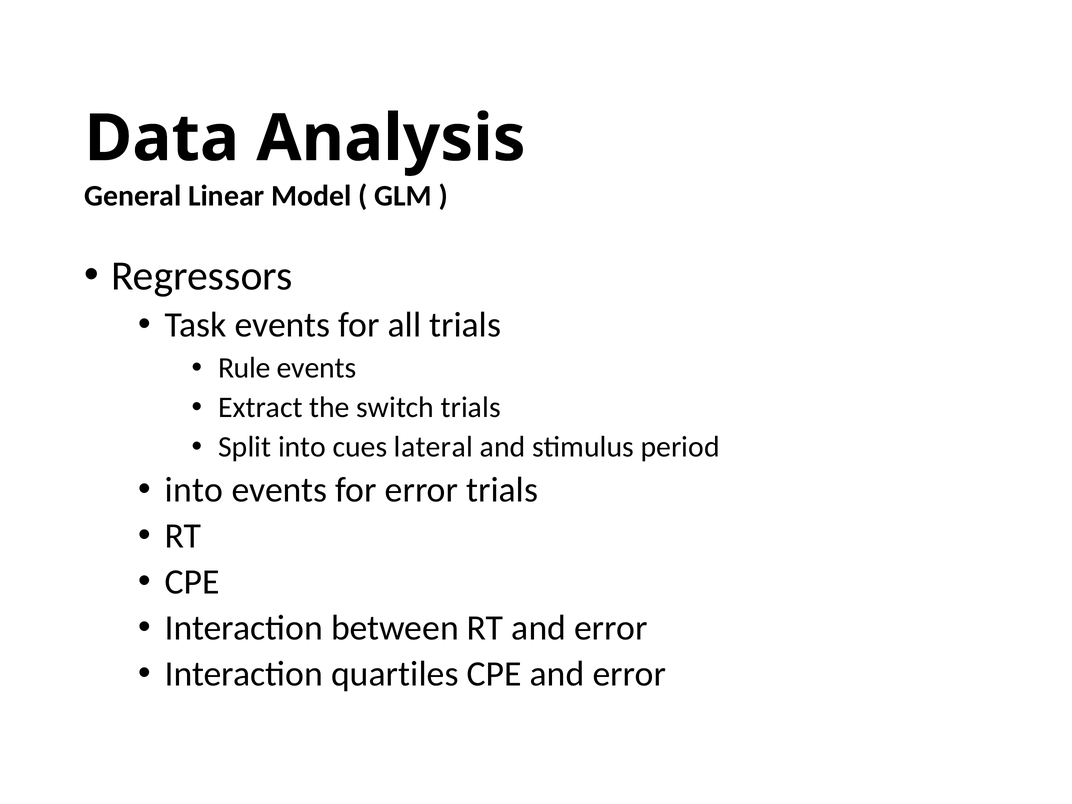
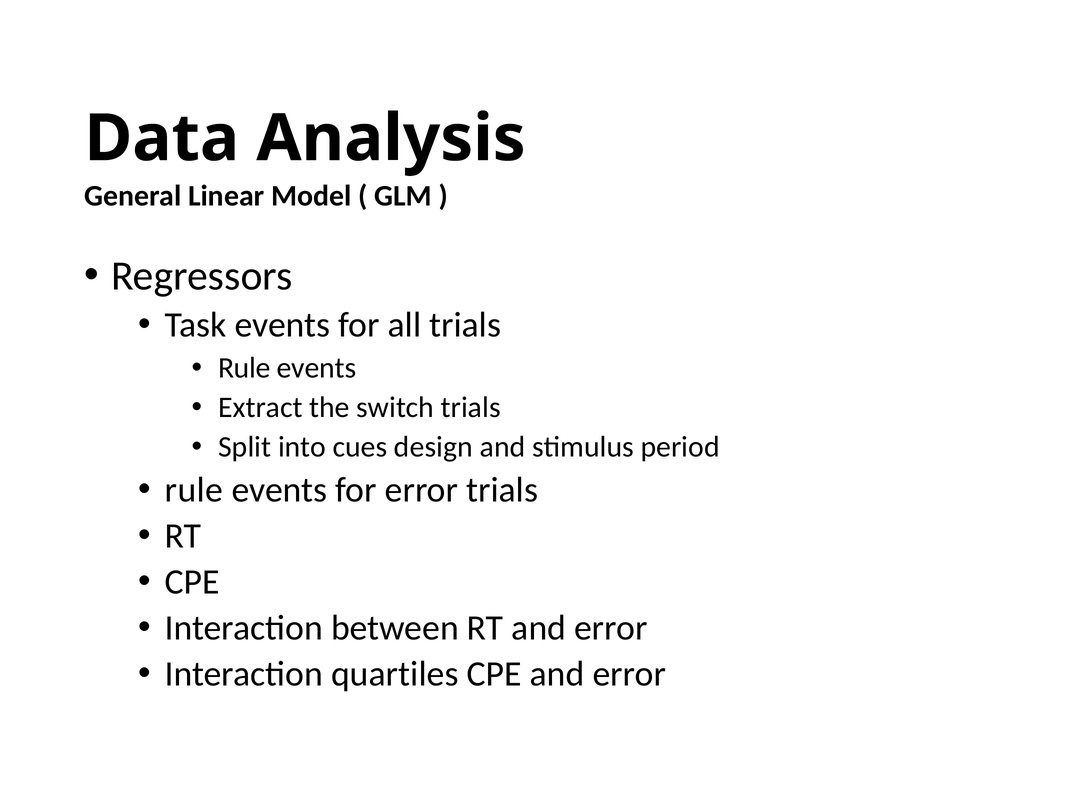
lateral: lateral -> design (433, 447)
into: into -> rule (194, 490)
